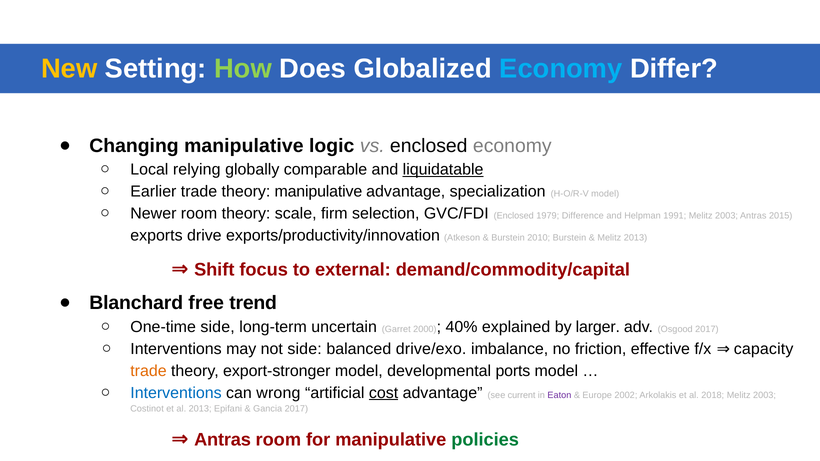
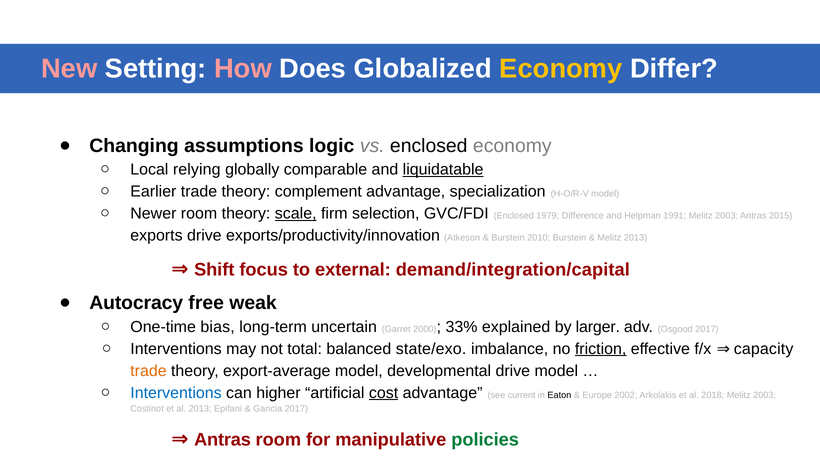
New colour: yellow -> pink (69, 69)
How colour: light green -> pink (243, 69)
Economy colour: light blue -> yellow (561, 69)
Changing manipulative: manipulative -> assumptions (244, 146)
theory manipulative: manipulative -> complement (318, 192)
scale underline: none -> present (296, 214)
demand/commodity/capital: demand/commodity/capital -> demand/integration/capital (513, 270)
Blanchard: Blanchard -> Autocracy (136, 303)
trend: trend -> weak (253, 303)
One-time side: side -> bias (218, 327)
40%: 40% -> 33% (462, 327)
not side: side -> total (305, 349)
drive/exo: drive/exo -> state/exo (431, 349)
friction underline: none -> present (601, 349)
export-stronger: export-stronger -> export-average (277, 371)
developmental ports: ports -> drive (513, 371)
wrong: wrong -> higher (278, 393)
Eaton colour: purple -> black (559, 395)
